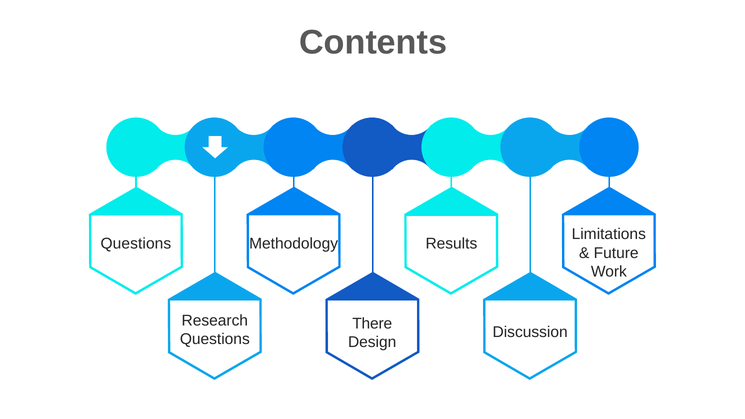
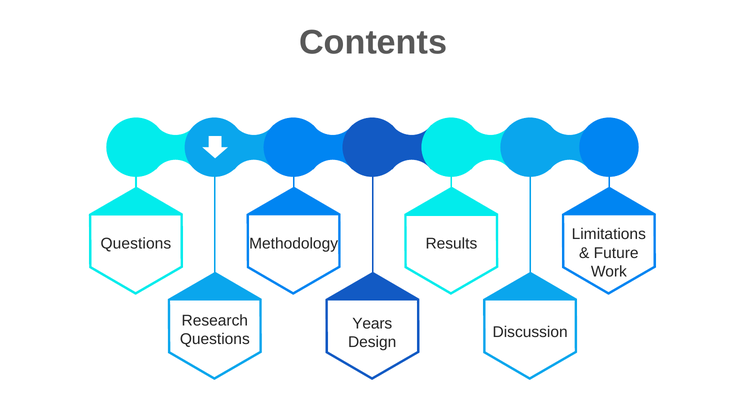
There: There -> Years (372, 324)
